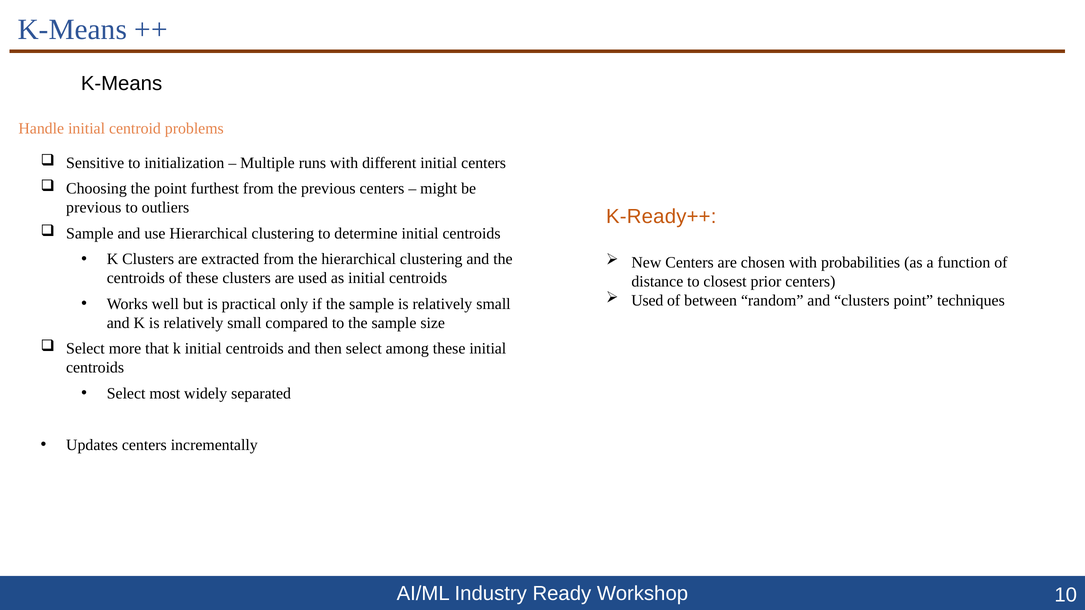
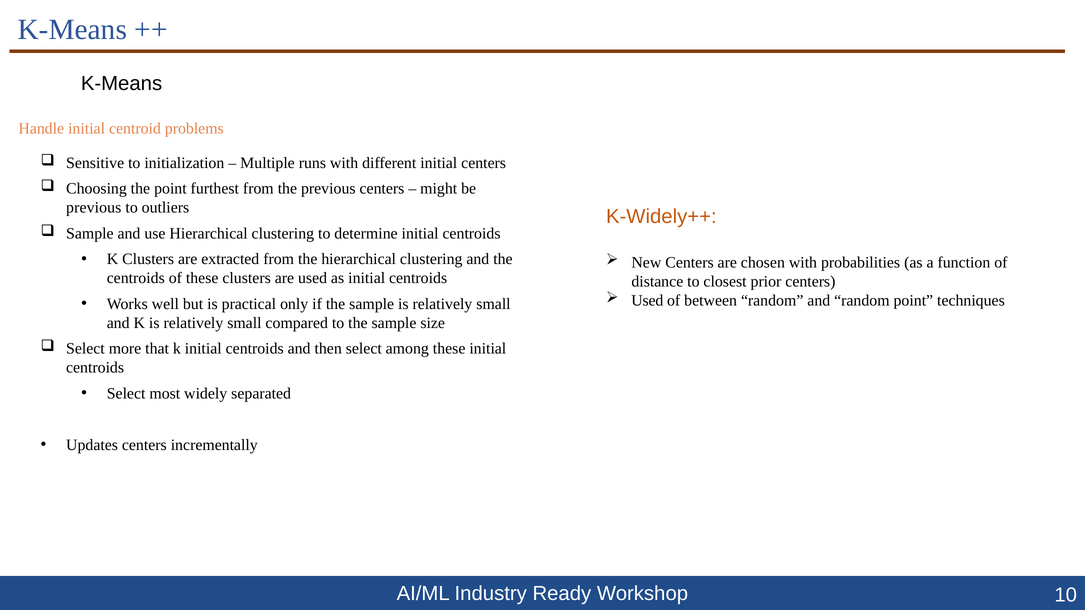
K-Ready++: K-Ready++ -> K-Widely++ (661, 217)
and clusters: clusters -> random (862, 300)
